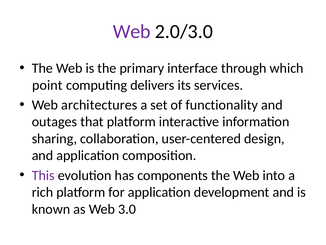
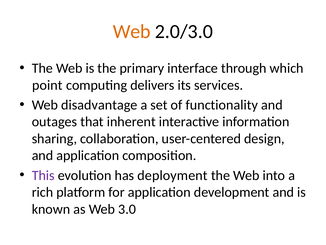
Web colour: purple -> orange (132, 32)
architectures: architectures -> disadvantage (99, 105)
that platform: platform -> inherent (131, 122)
components: components -> deployment (173, 175)
